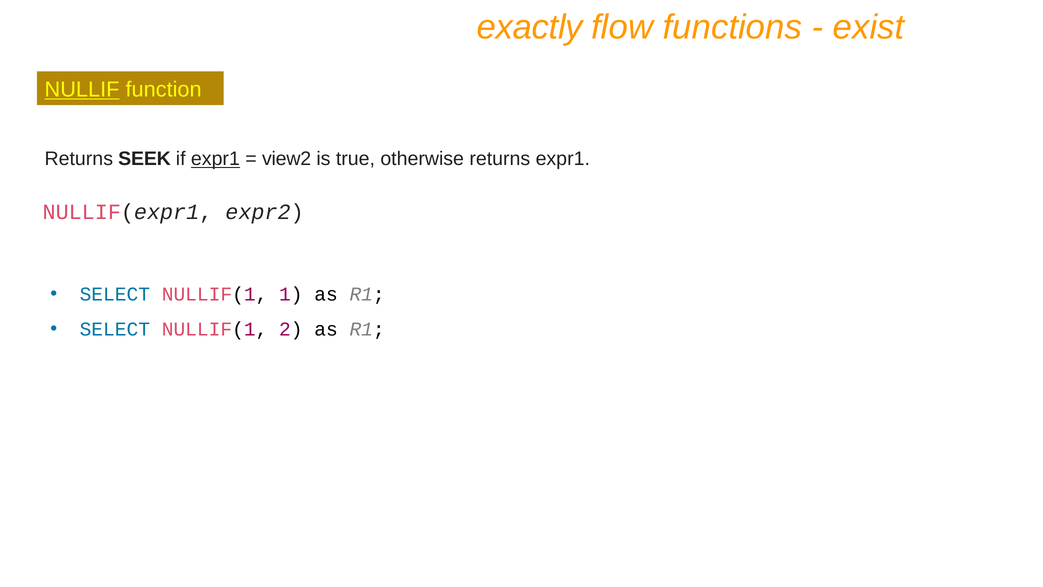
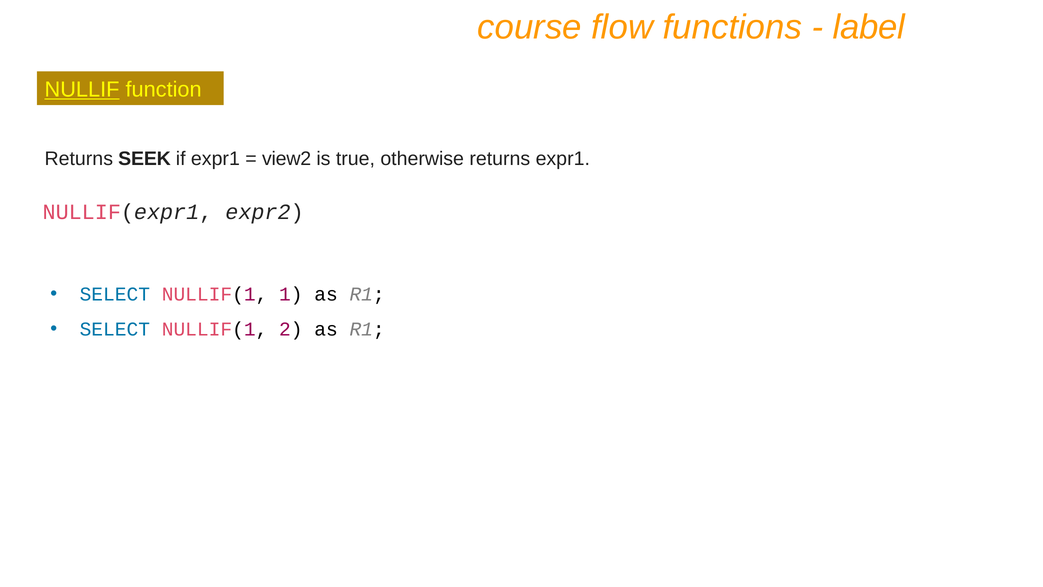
exactly: exactly -> course (530, 27)
exist: exist -> label (869, 27)
expr1 underline: present -> none (215, 159)
